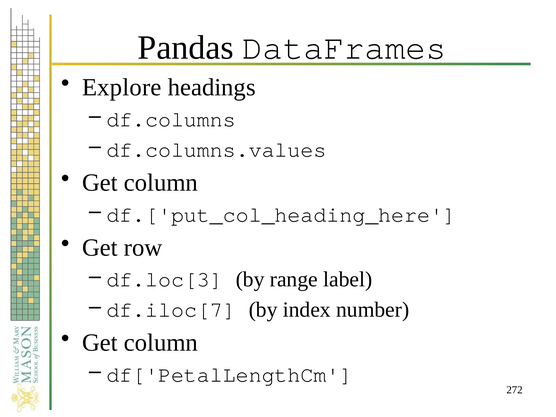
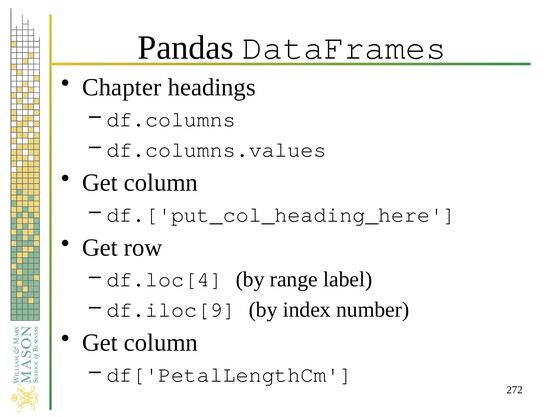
Explore: Explore -> Chapter (122, 87)
df.loc[3: df.loc[3 -> df.loc[4 (165, 279)
df.iloc[7: df.iloc[7 -> df.iloc[9 (171, 310)
